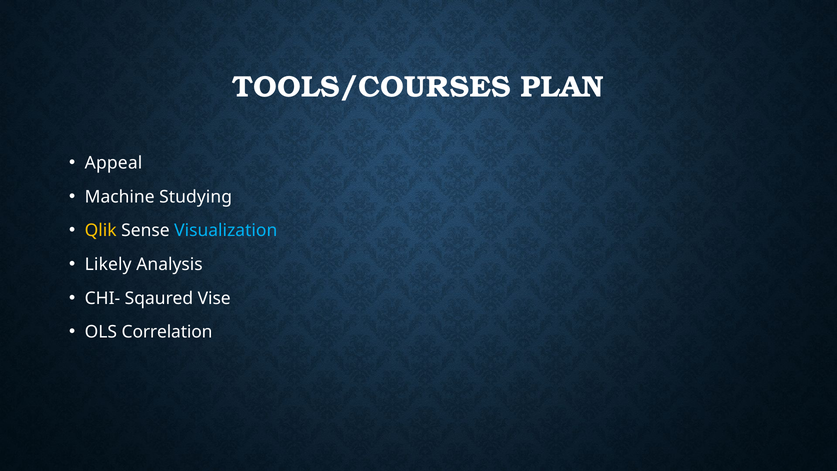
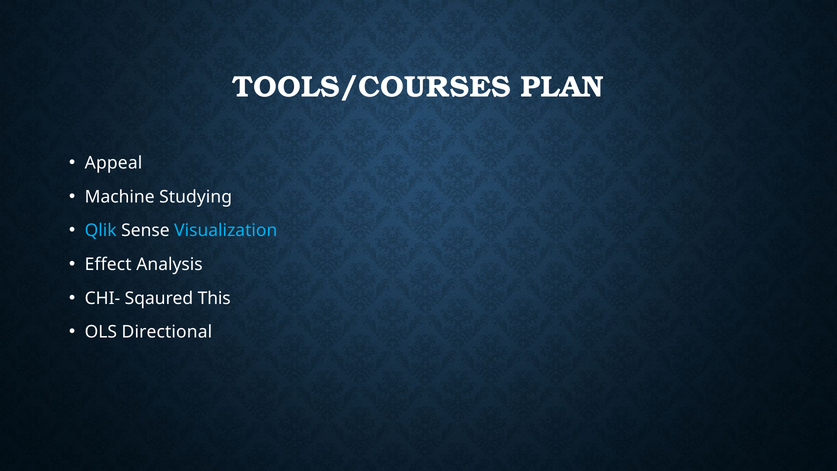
Qlik colour: yellow -> light blue (101, 231)
Likely: Likely -> Effect (108, 264)
Vise: Vise -> This (214, 298)
Correlation: Correlation -> Directional (167, 332)
